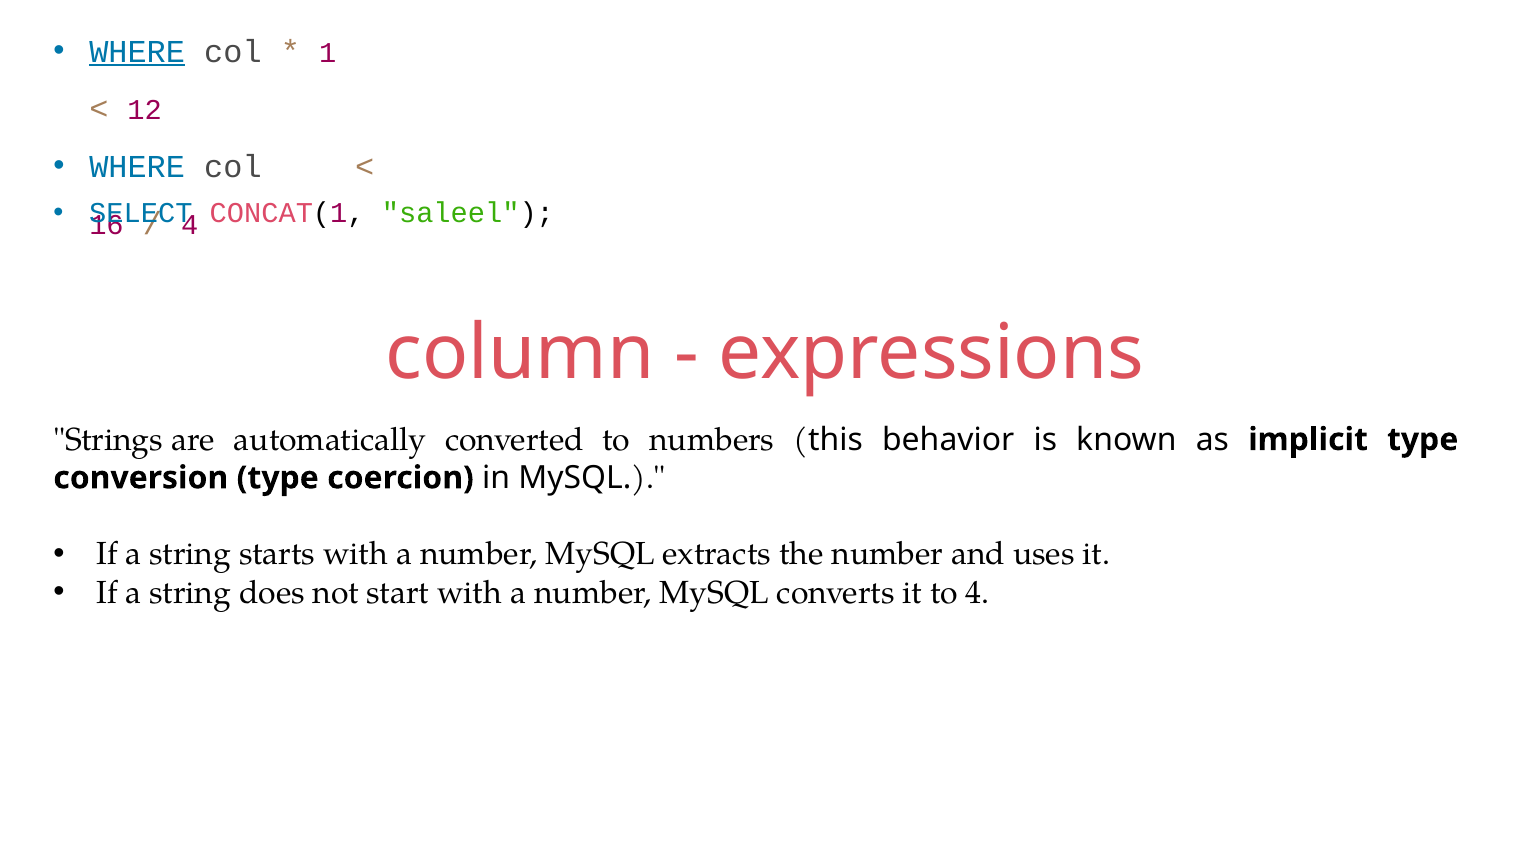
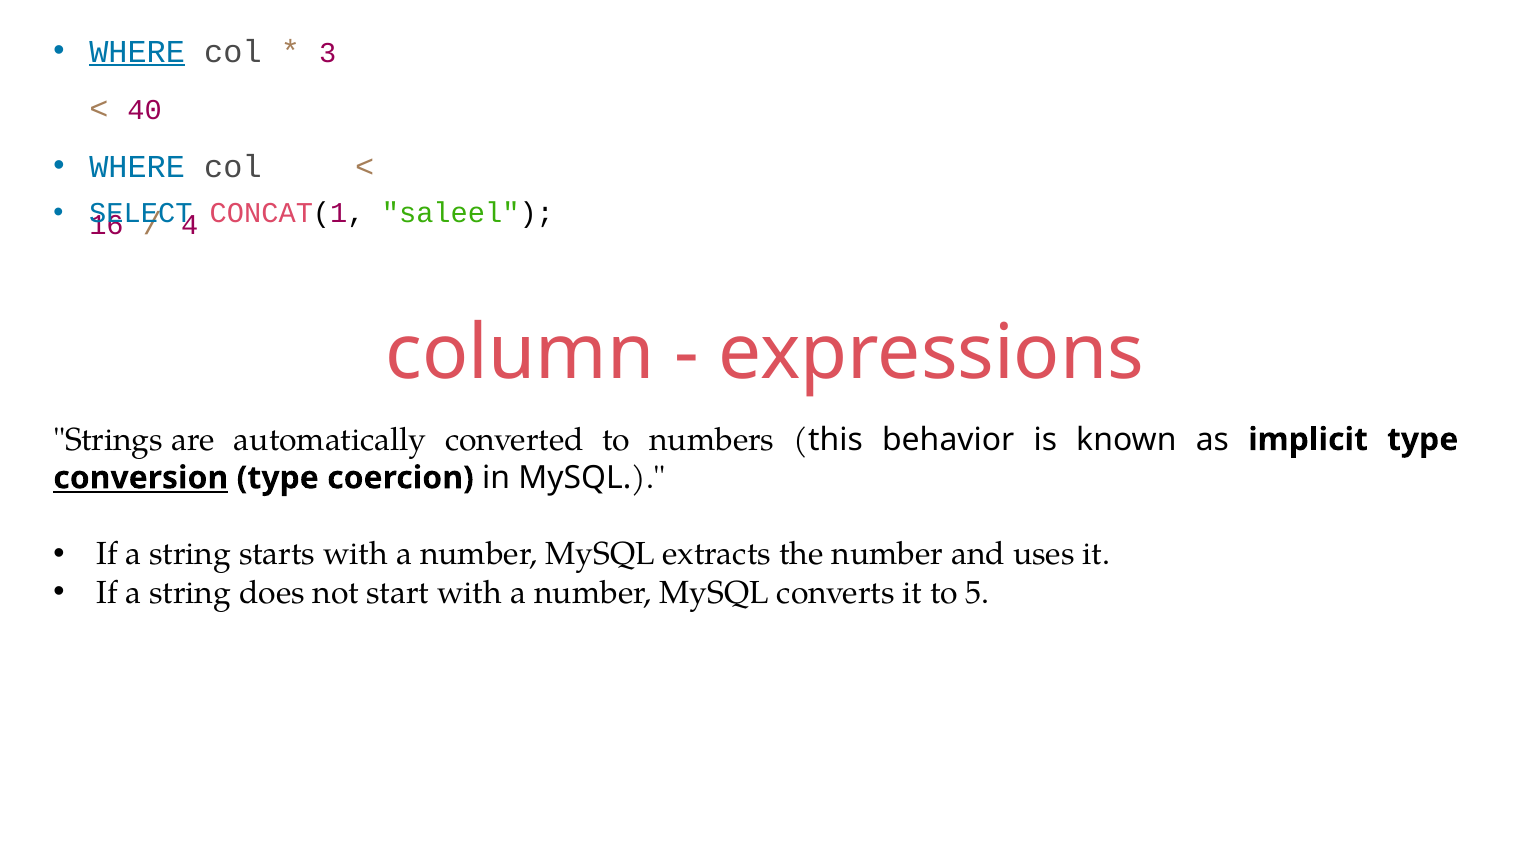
1: 1 -> 3 (328, 53)
12: 12 -> 40 (145, 110)
conversion underline: none -> present (141, 478)
to 4: 4 -> 5 (978, 592)
